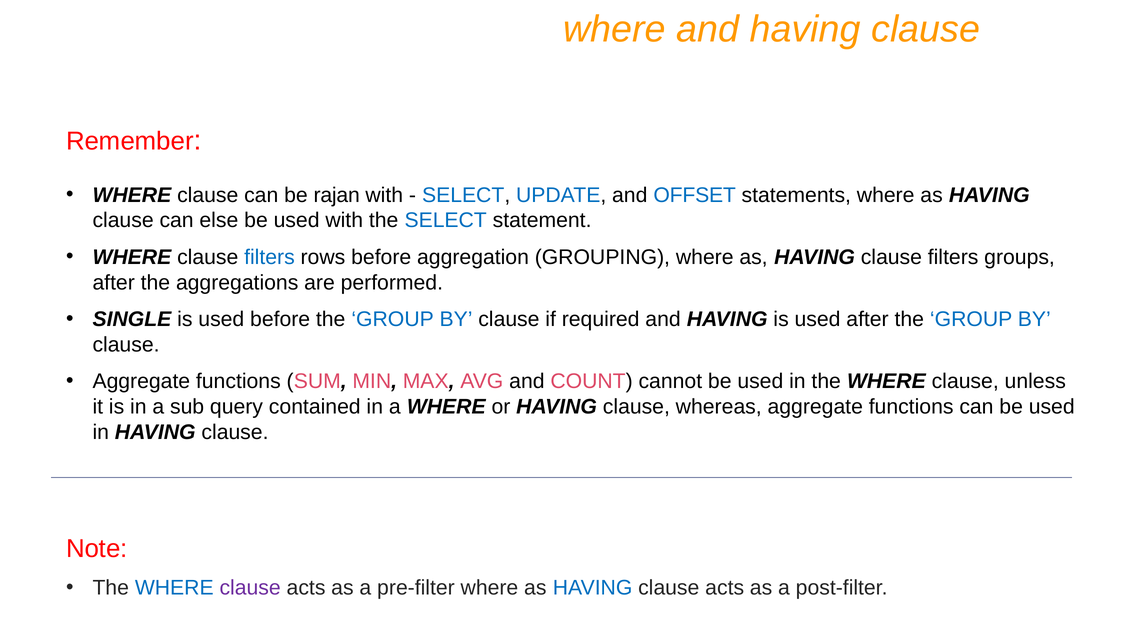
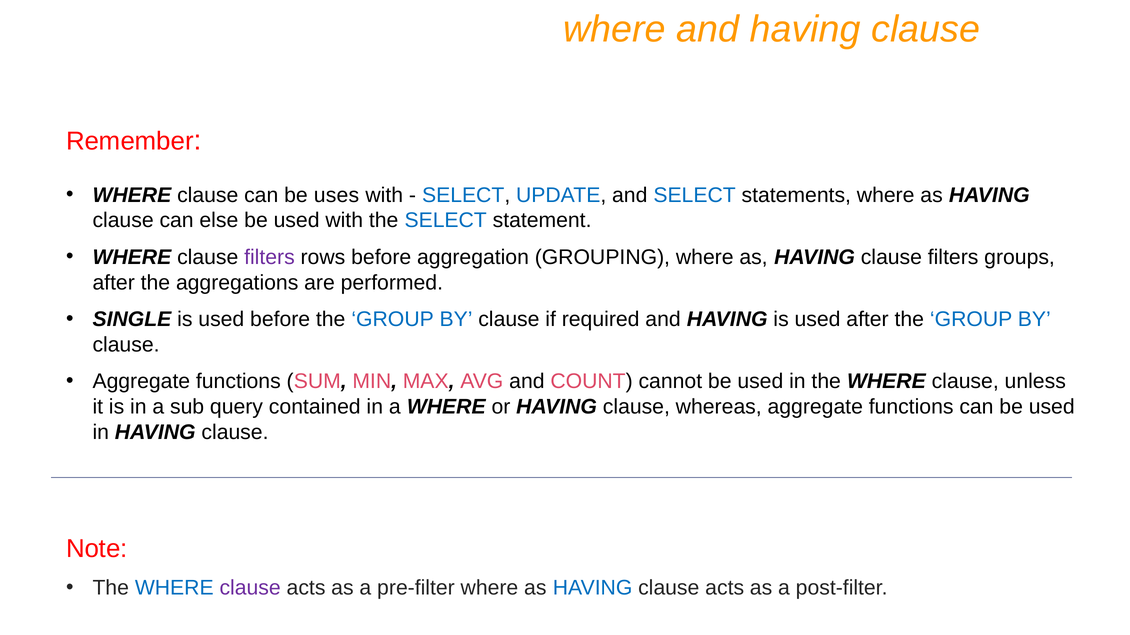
rajan: rajan -> uses (336, 195)
and OFFSET: OFFSET -> SELECT (695, 195)
filters colour: blue -> purple (269, 257)
